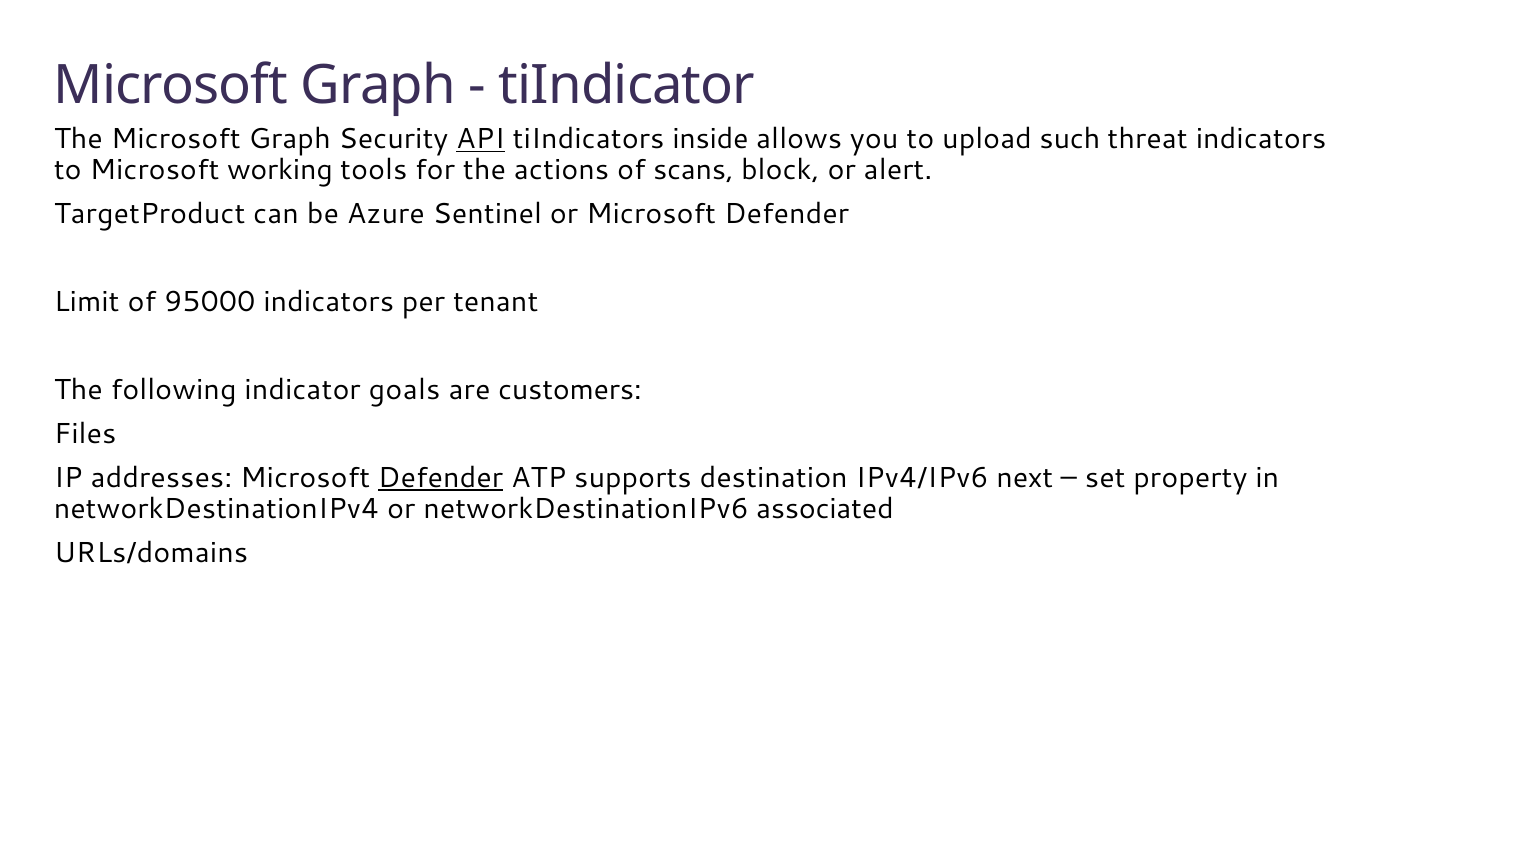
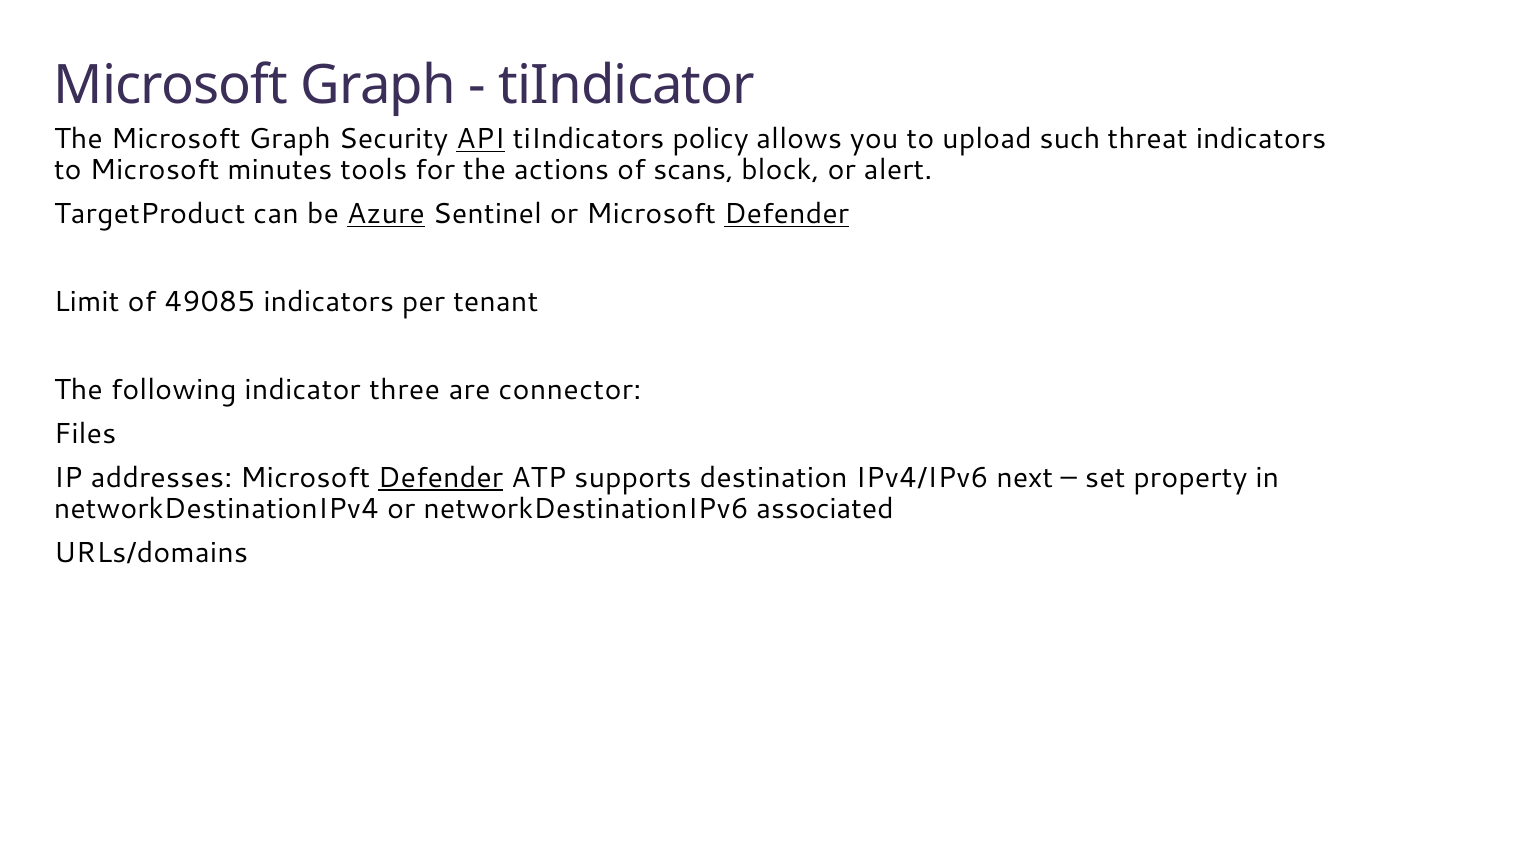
inside: inside -> policy (710, 139)
working: working -> minutes (280, 170)
Azure underline: none -> present (386, 214)
Defender underline: none -> present (787, 214)
95000: 95000 -> 49085 (210, 302)
goals: goals -> three (405, 390)
customers: customers -> connector (570, 390)
